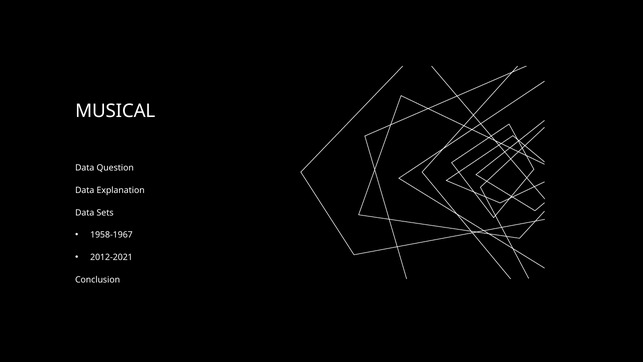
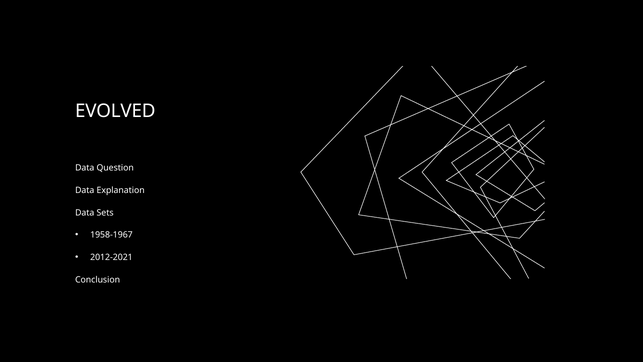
MUSICAL: MUSICAL -> EVOLVED (115, 111)
